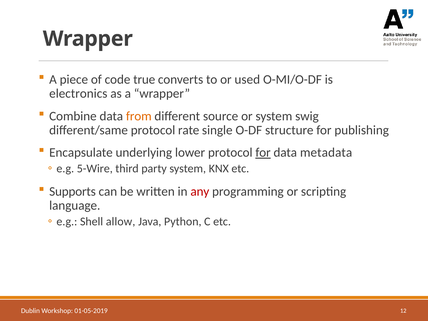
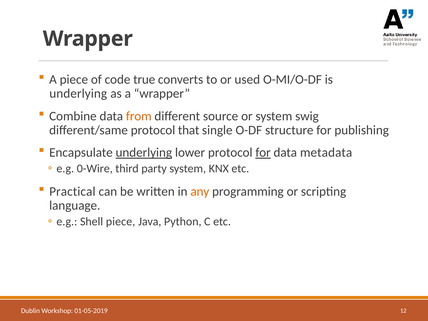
electronics: electronics -> underlying (78, 94)
rate: rate -> that (189, 130)
underlying underline: none -> present (144, 153)
5-Wire: 5-Wire -> 0-Wire (95, 168)
Supports: Supports -> Practical (72, 191)
any colour: red -> orange (200, 191)
Shell allow: allow -> piece (121, 221)
